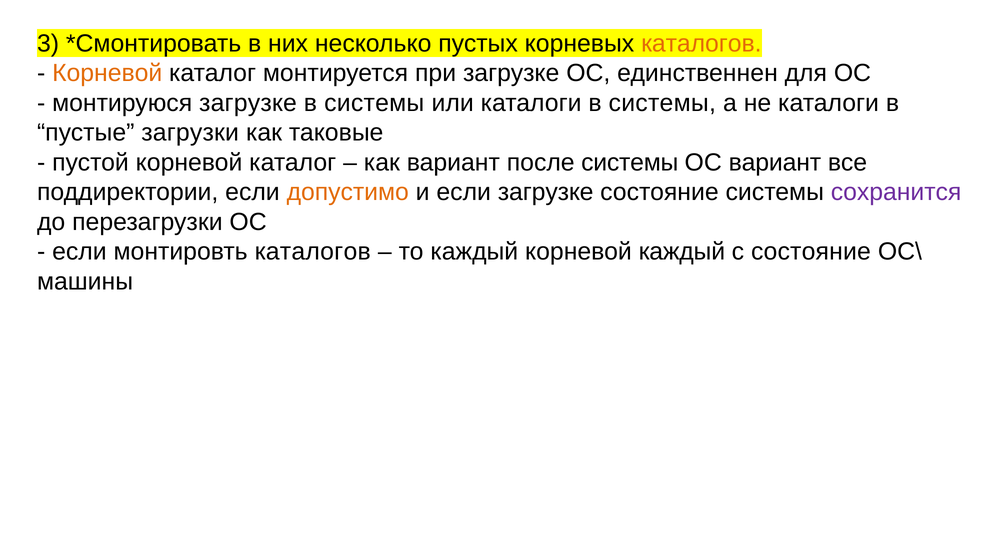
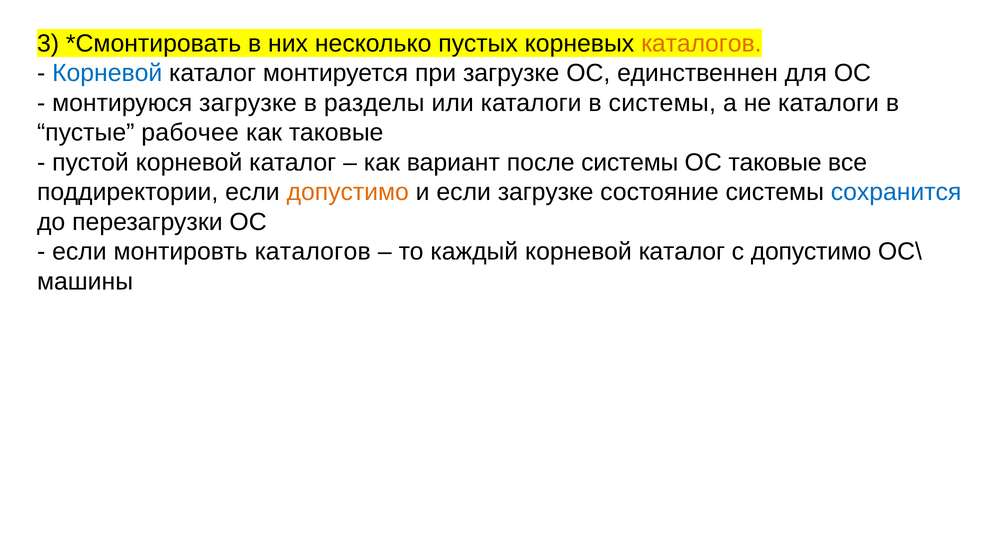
Корневой colour: orange -> blue (107, 73)
системы: системы -> разделы (374, 103)
загрузки: загрузки -> рабочее (190, 133)
ОС вариант: вариант -> таковые (775, 162)
сохранится colour: purple -> blue (896, 192)
каждый корневой каждый: каждый -> каталог (682, 252)
с состояние: состояние -> допустимо (811, 252)
